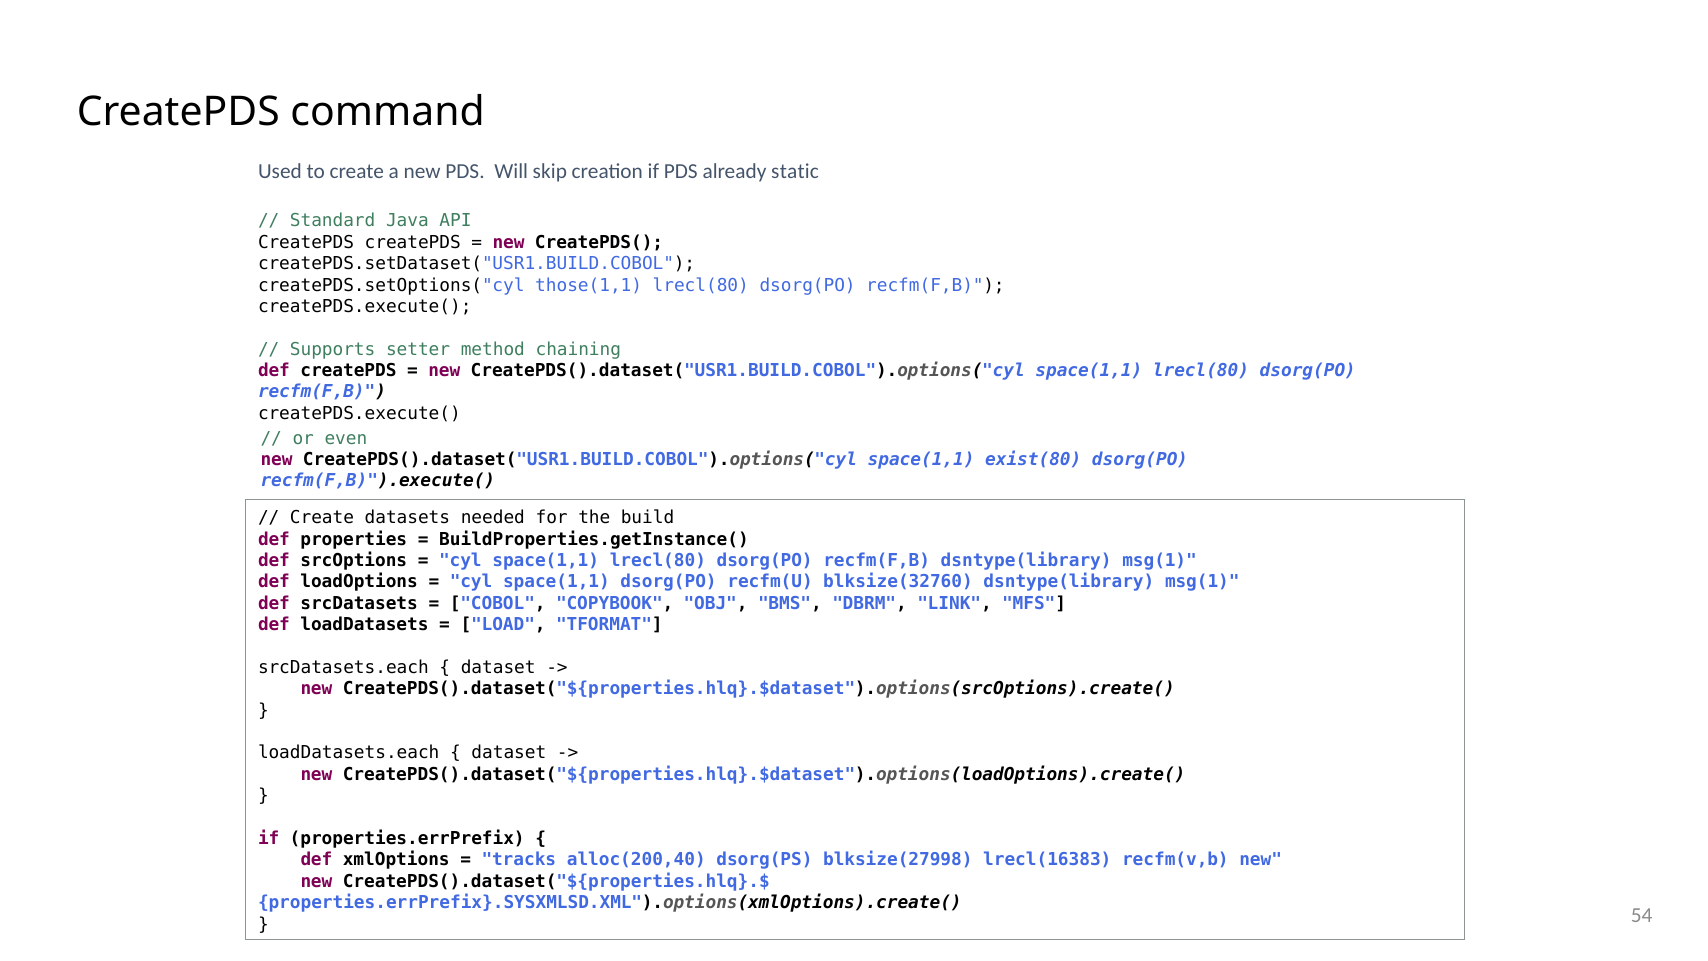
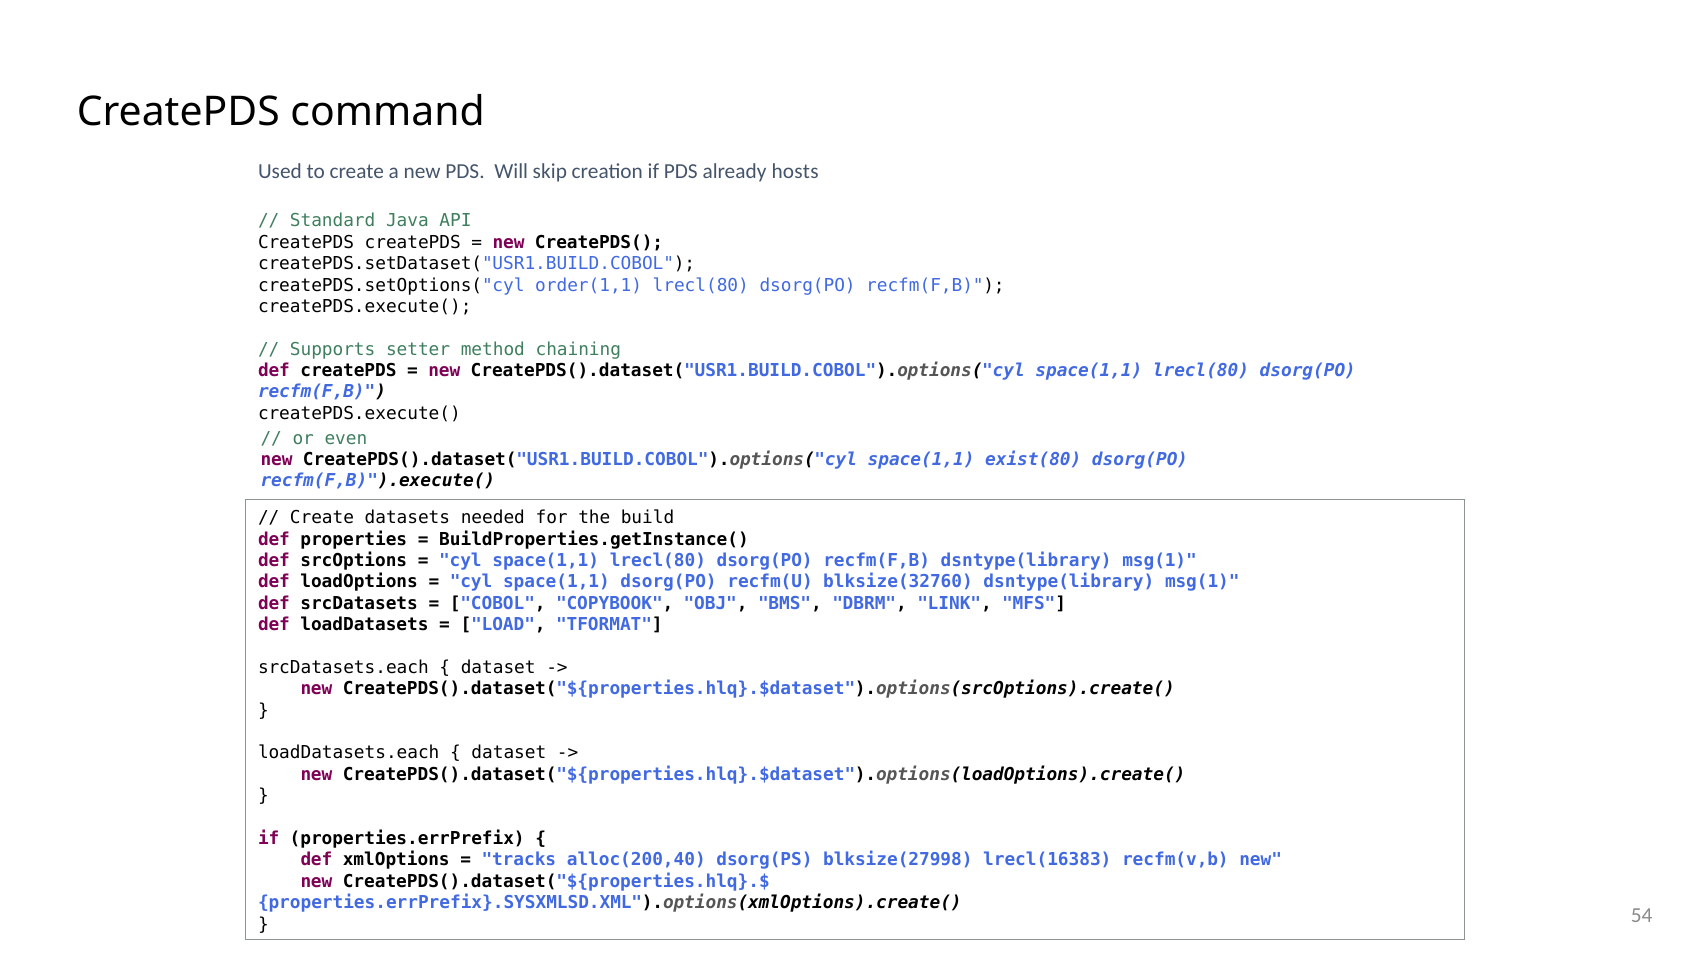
static: static -> hosts (795, 172)
those(1,1: those(1,1 -> order(1,1 (589, 285)
